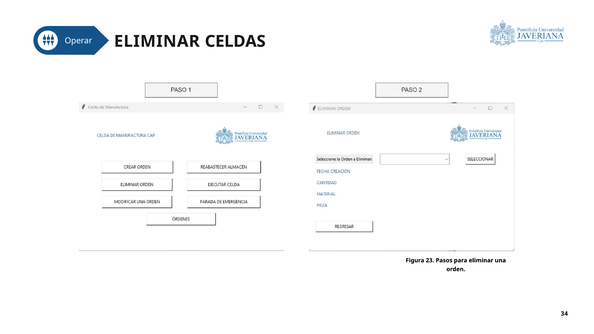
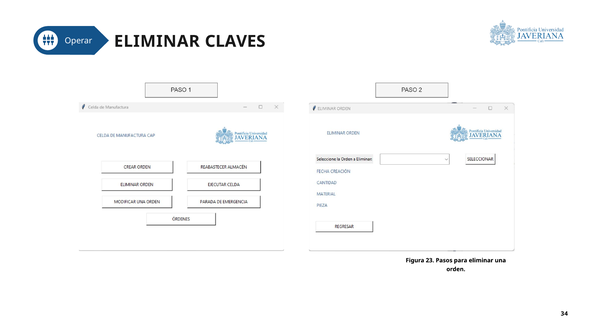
CELDAS: CELDAS -> CLAVES (235, 41)
